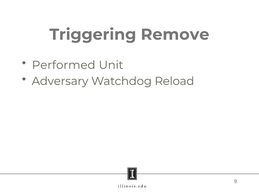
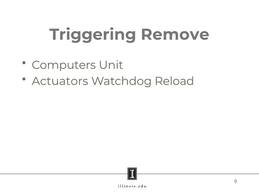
Performed: Performed -> Computers (64, 65)
Adversary: Adversary -> Actuators (60, 81)
